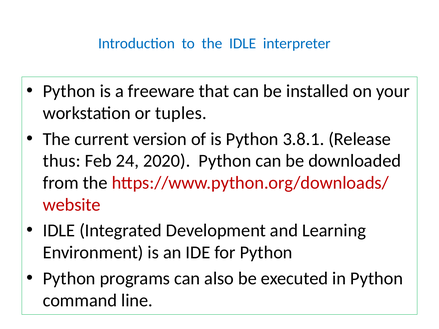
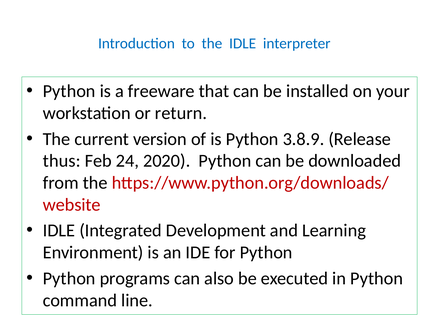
tuples: tuples -> return (181, 113)
3.8.1: 3.8.1 -> 3.8.9 (304, 139)
